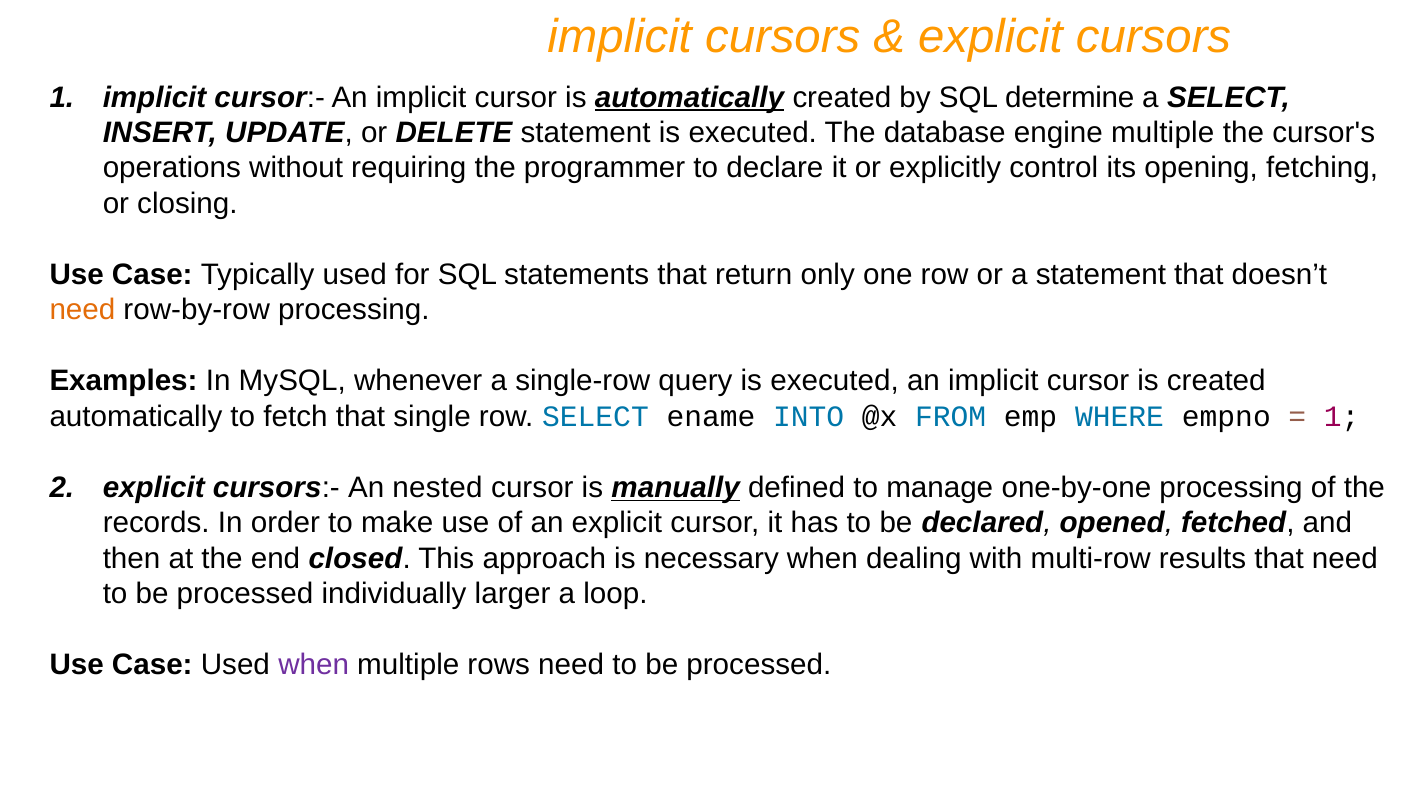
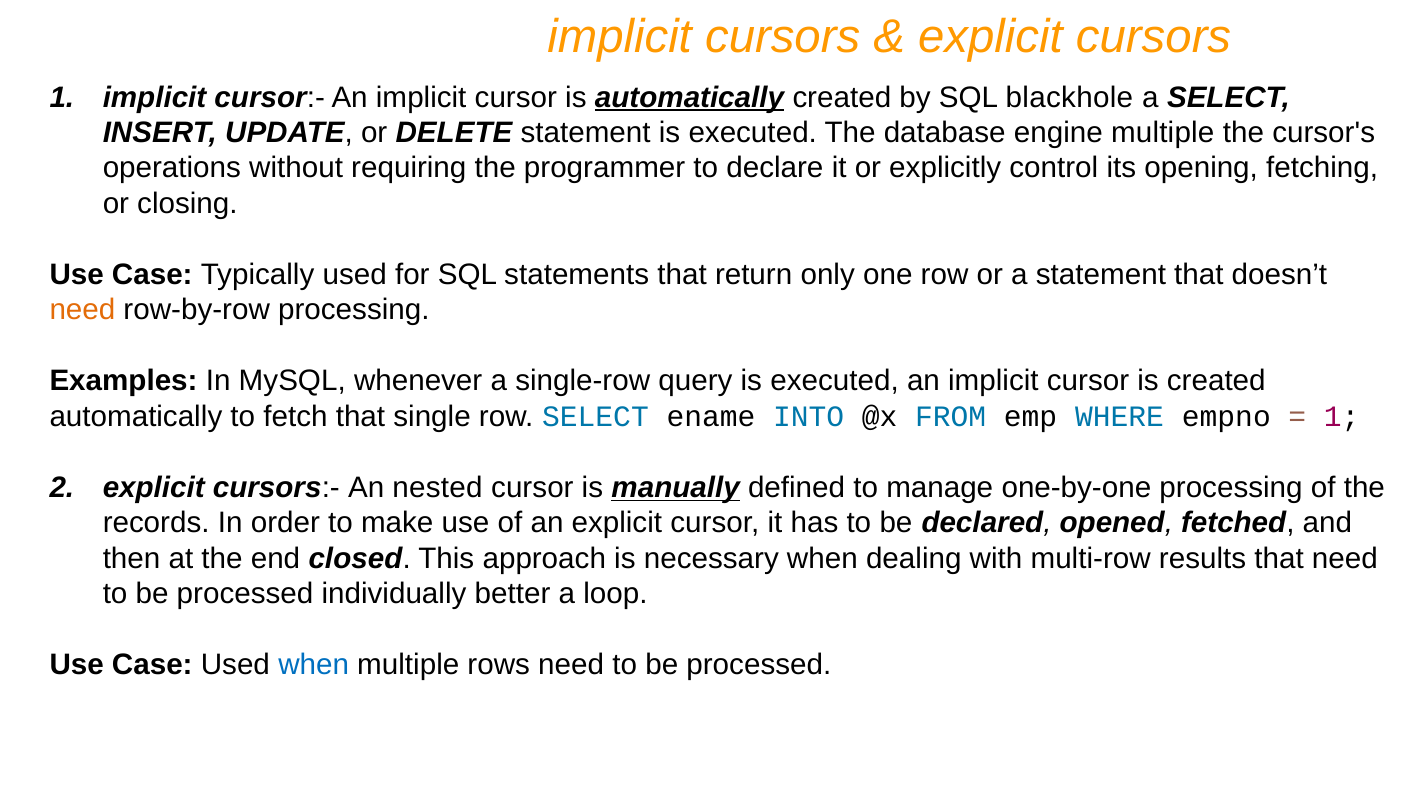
determine: determine -> blackhole (1069, 97)
larger: larger -> better (513, 595)
when colour: purple -> blue (314, 666)
